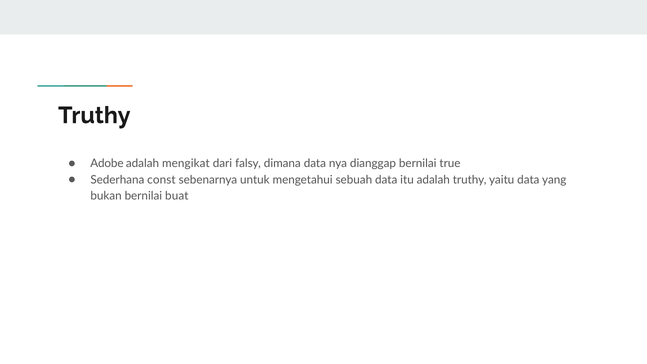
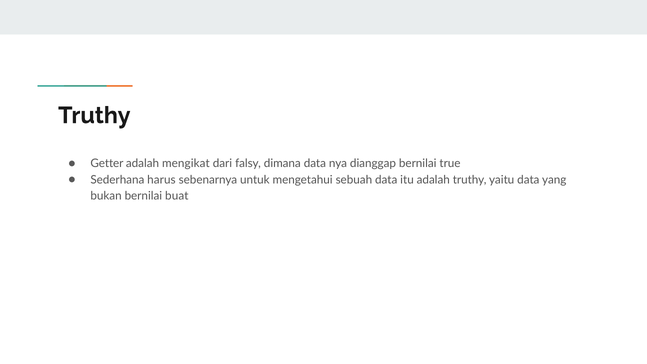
Adobe: Adobe -> Getter (107, 163)
const: const -> harus (161, 180)
